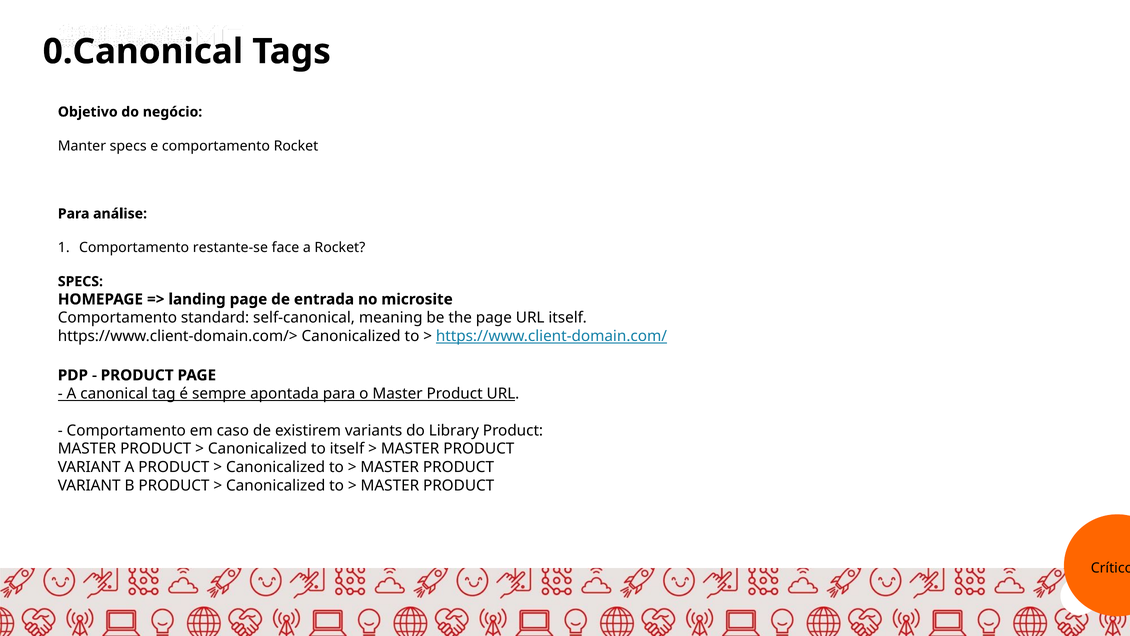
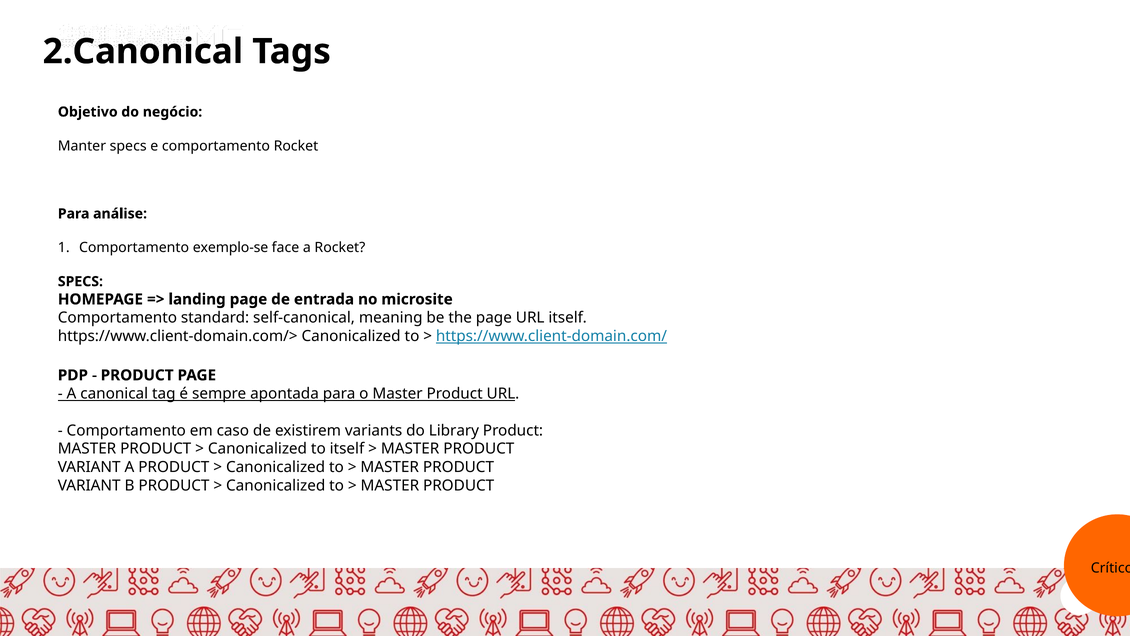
0.Canonical: 0.Canonical -> 2.Canonical (143, 52)
restante-se: restante-se -> exemplo-se (231, 247)
